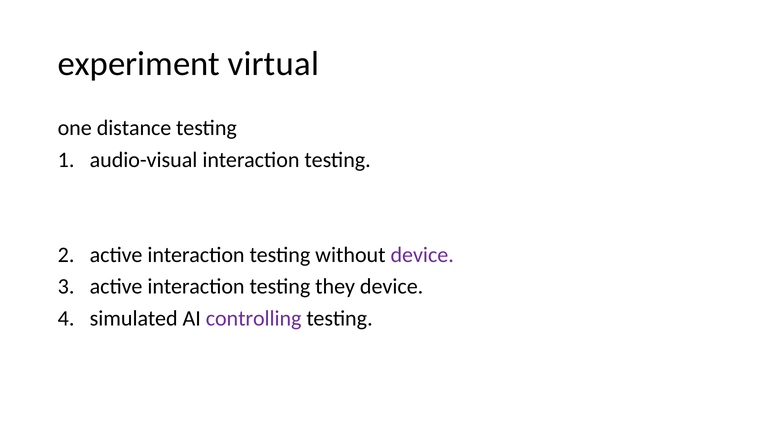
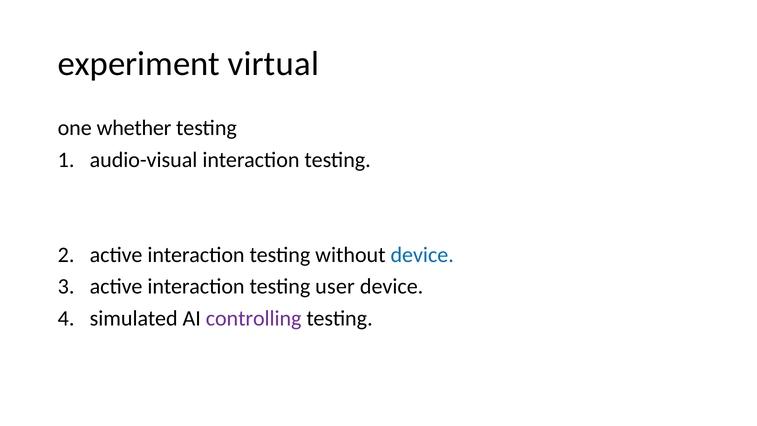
distance: distance -> whether (134, 128)
device colour: purple -> blue (422, 255)
they: they -> user (335, 286)
